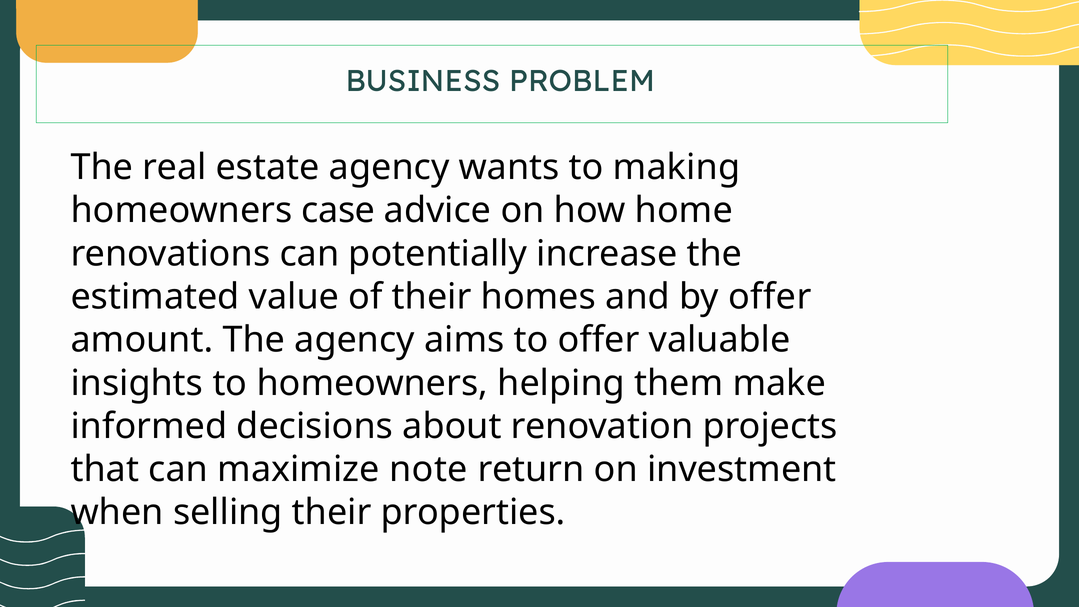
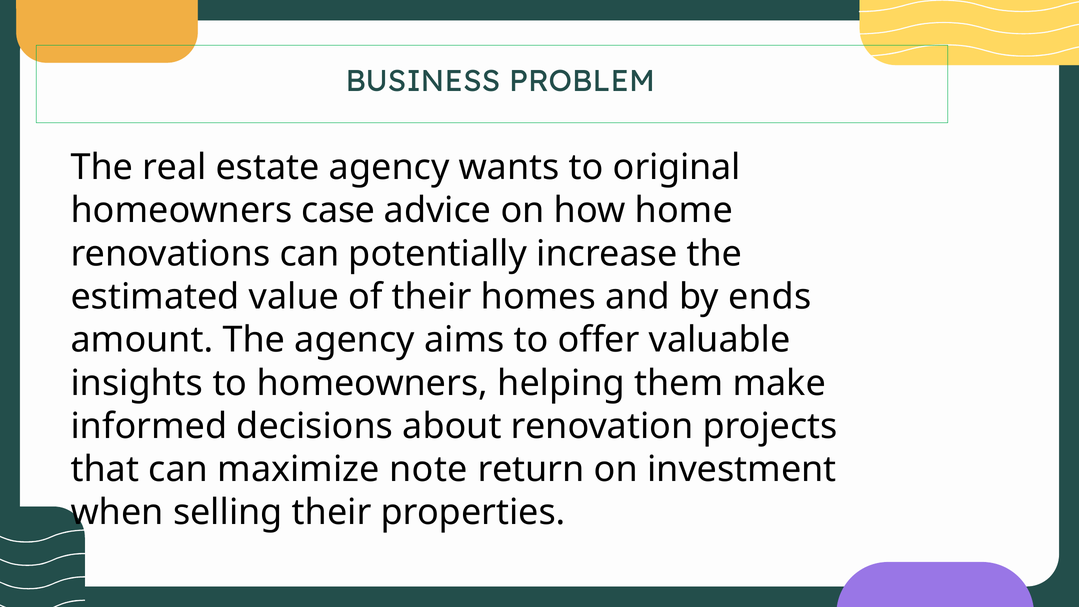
making: making -> original (677, 167)
by offer: offer -> ends (770, 297)
